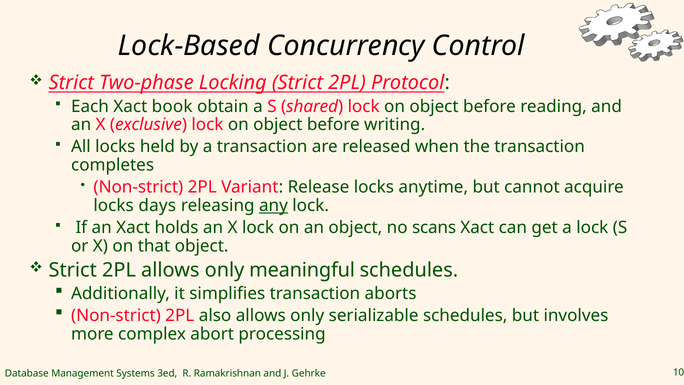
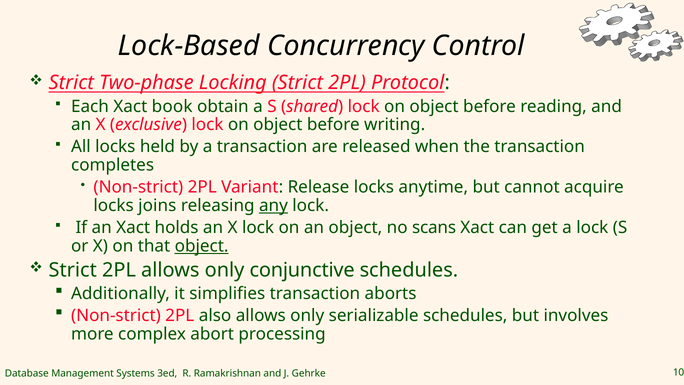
days: days -> joins (157, 206)
object underline: none -> present (202, 246)
meaningful: meaningful -> conjunctive (302, 270)
